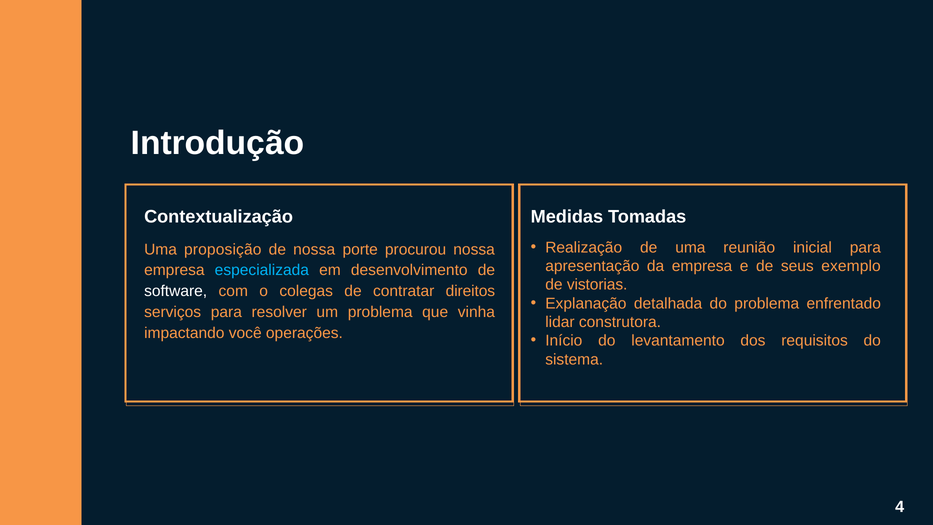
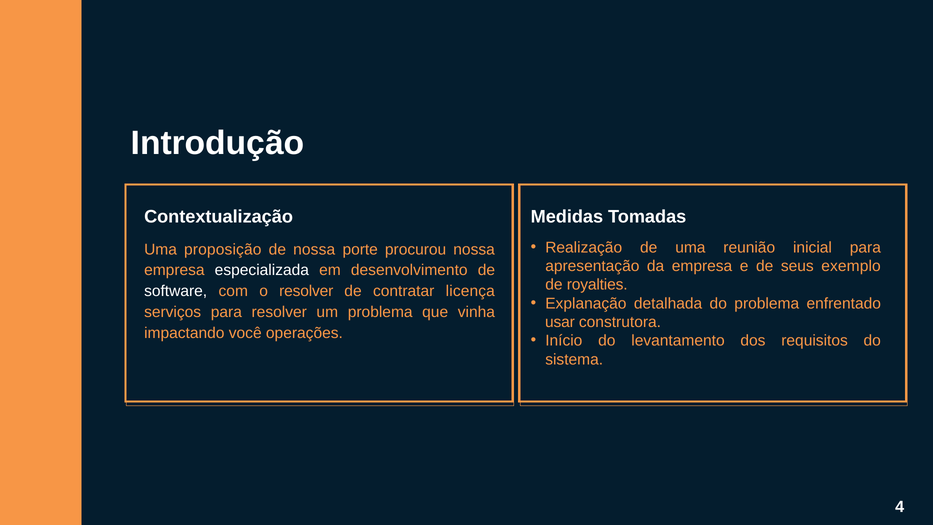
especializada colour: light blue -> white (262, 270)
vistorias: vistorias -> royalties (597, 285)
o colegas: colegas -> resolver (306, 291)
direitos: direitos -> licença (470, 291)
lidar: lidar -> usar (560, 322)
